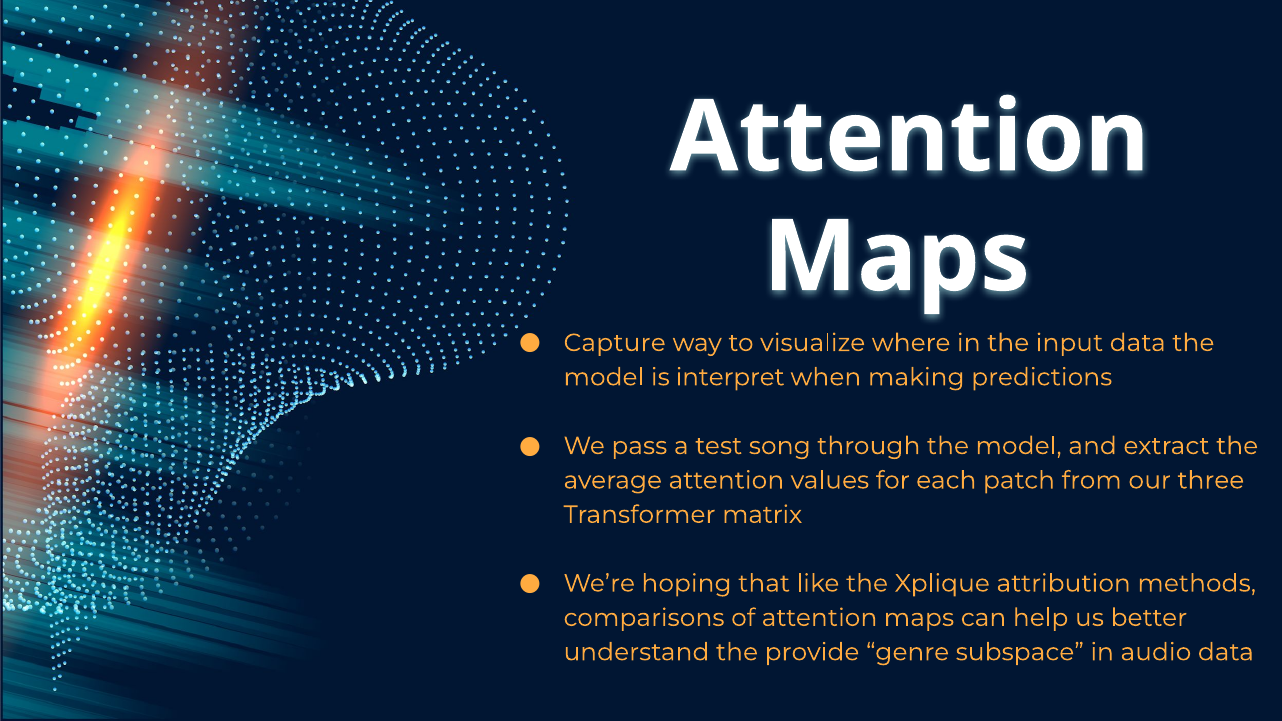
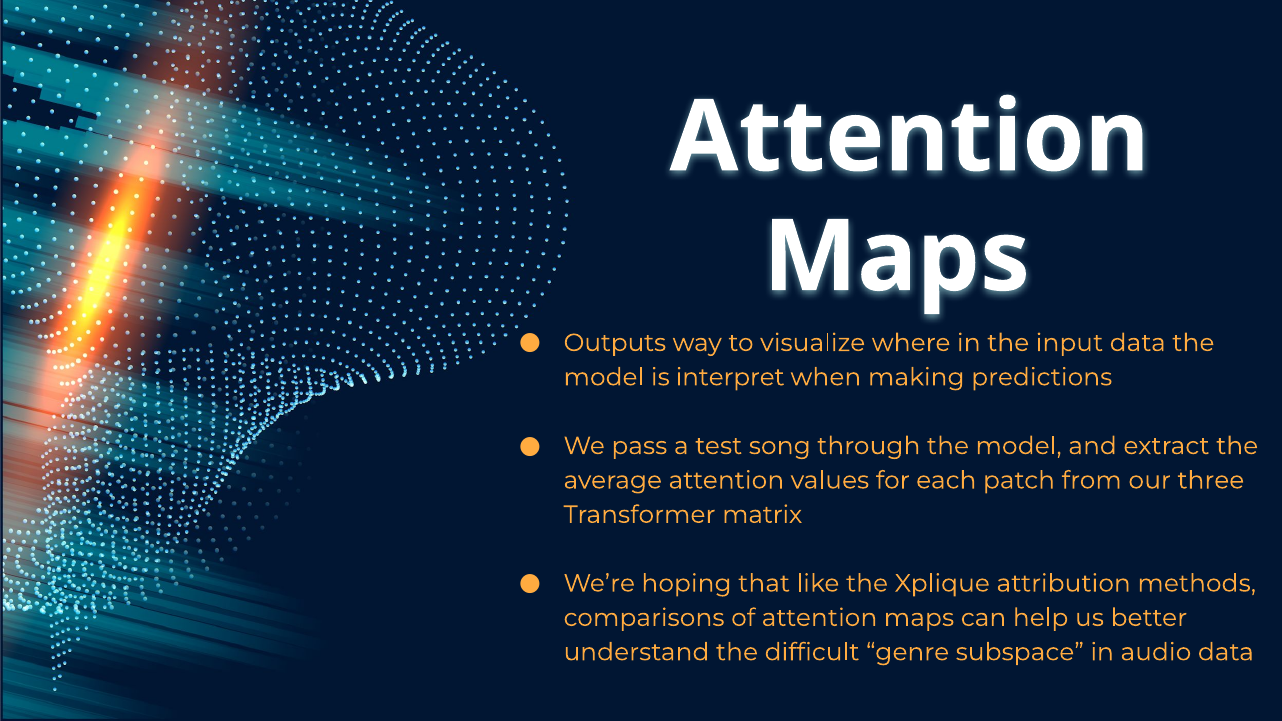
Capture: Capture -> Outputs (615, 343)
provide: provide -> difficult (812, 652)
